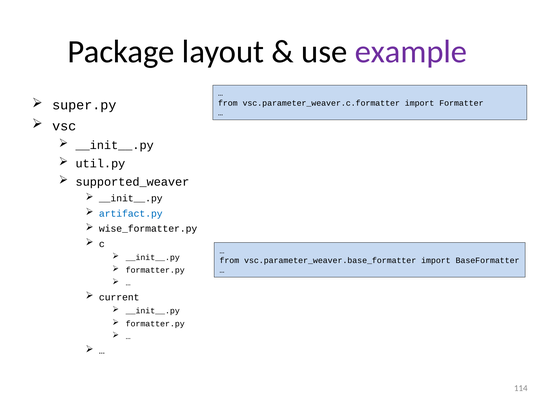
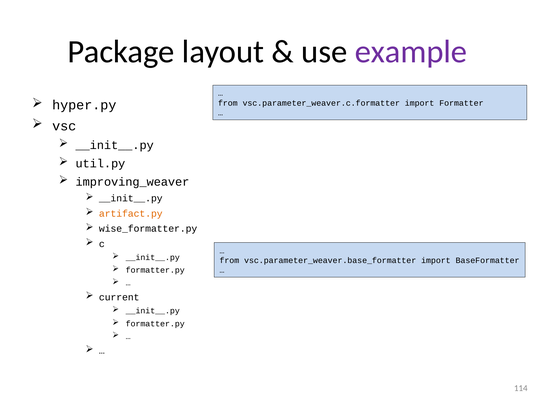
super.py: super.py -> hyper.py (84, 105)
supported_weaver: supported_weaver -> improving_weaver (132, 182)
artifact.py colour: blue -> orange (131, 214)
